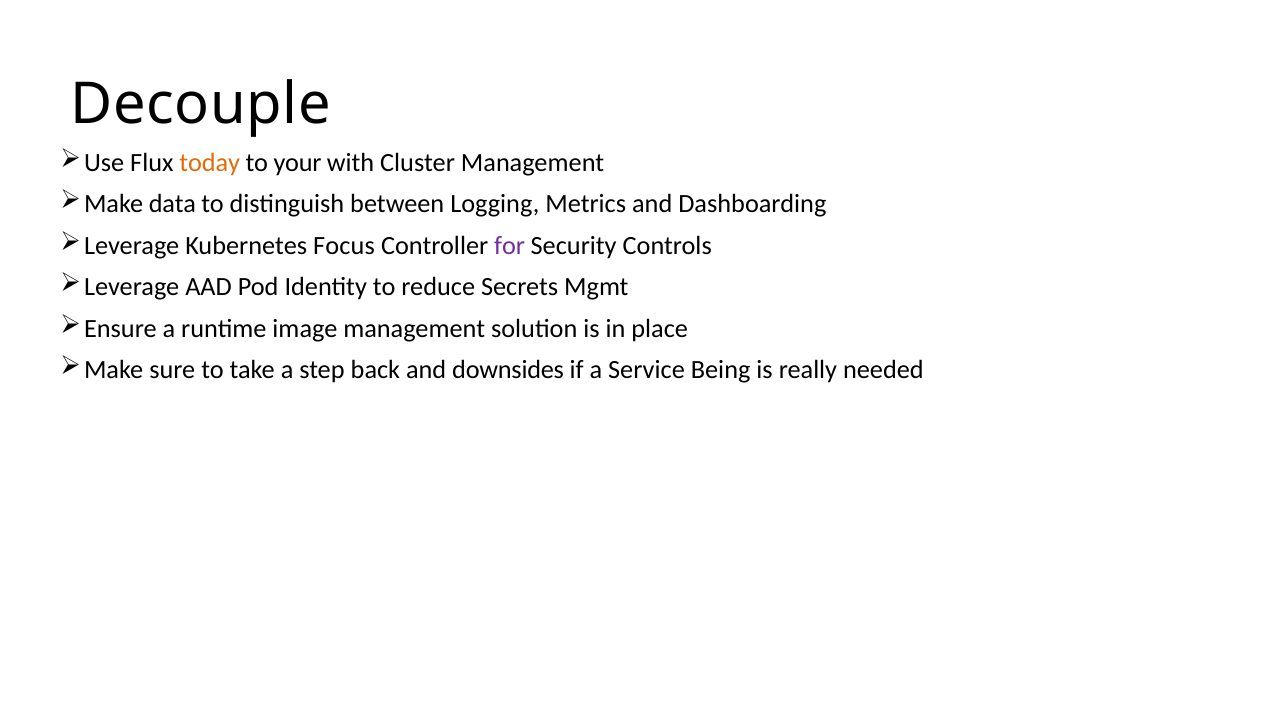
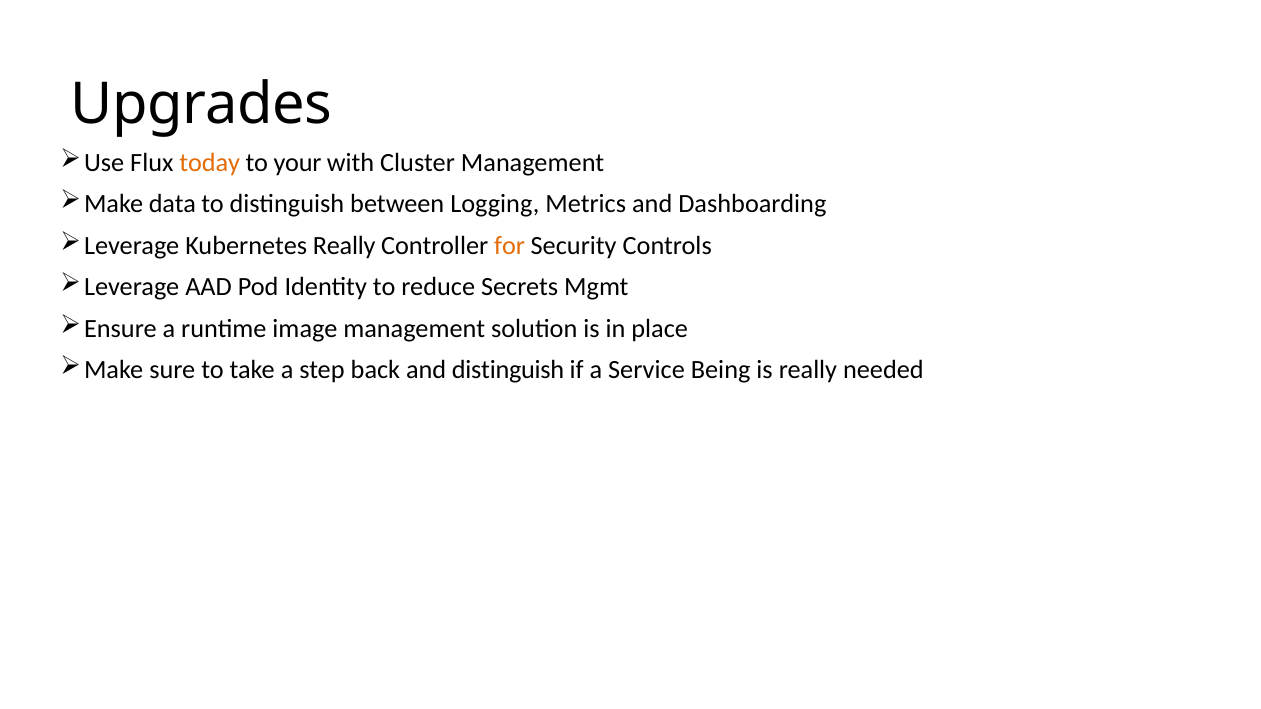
Decouple: Decouple -> Upgrades (201, 104)
Kubernetes Focus: Focus -> Really (344, 245)
for colour: purple -> orange (510, 245)
and downsides: downsides -> distinguish (508, 370)
